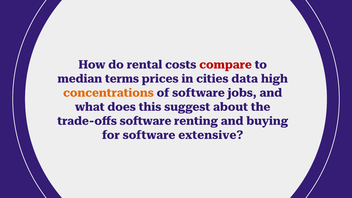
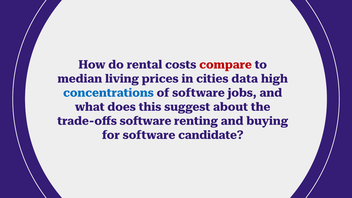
terms: terms -> living (122, 79)
concentrations colour: orange -> blue (108, 93)
extensive: extensive -> candidate (211, 135)
